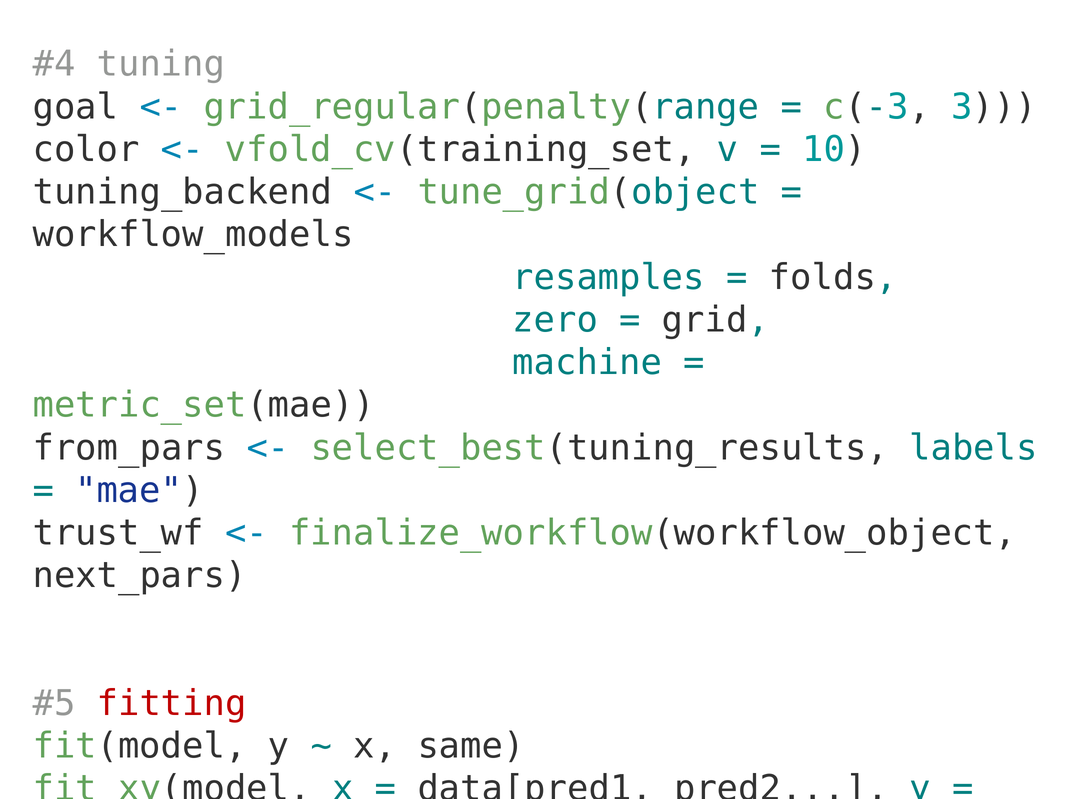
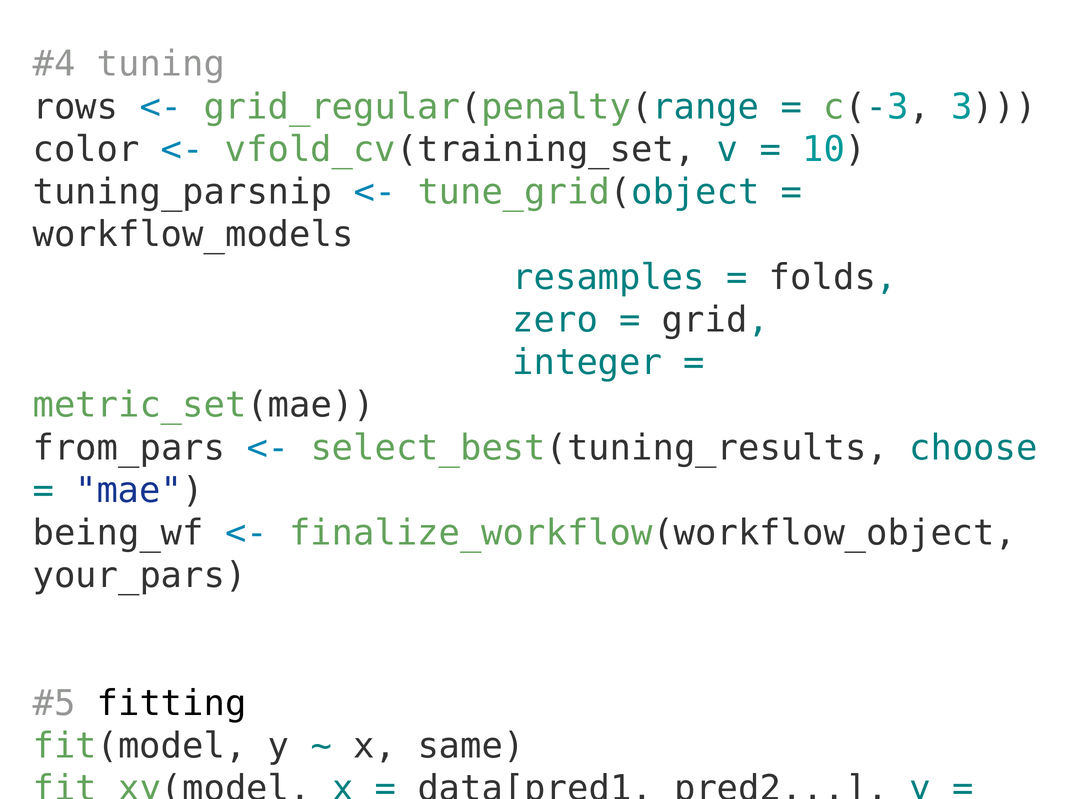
goal: goal -> rows (75, 107)
tuning_backend: tuning_backend -> tuning_parsnip (182, 192)
machine: machine -> integer (587, 363)
labels: labels -> choose (973, 448)
trust_wf: trust_wf -> being_wf (118, 533)
next_pars: next_pars -> your_pars (140, 576)
fitting colour: red -> black (172, 704)
